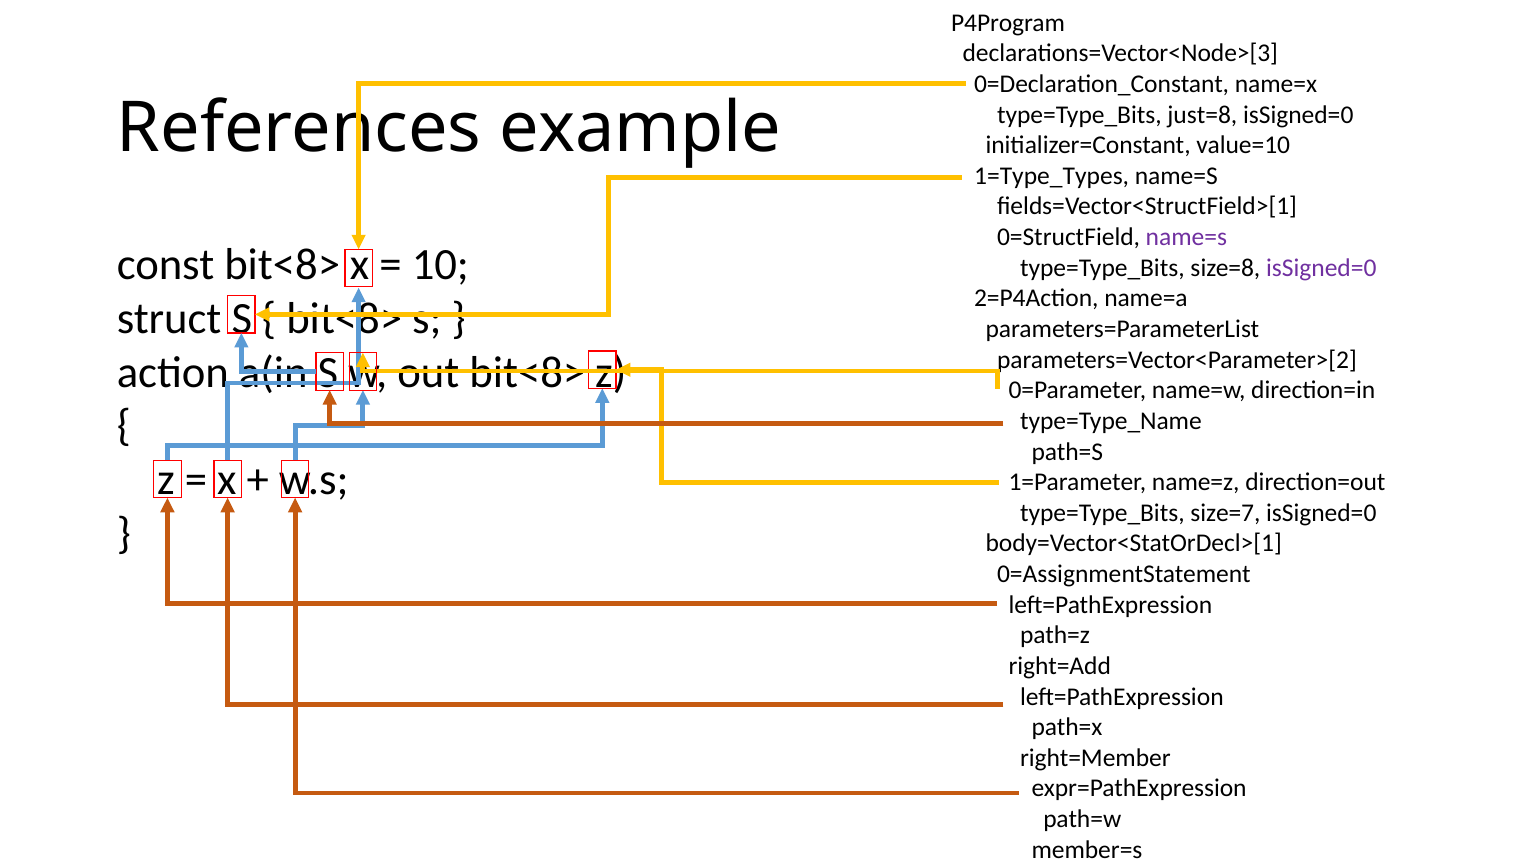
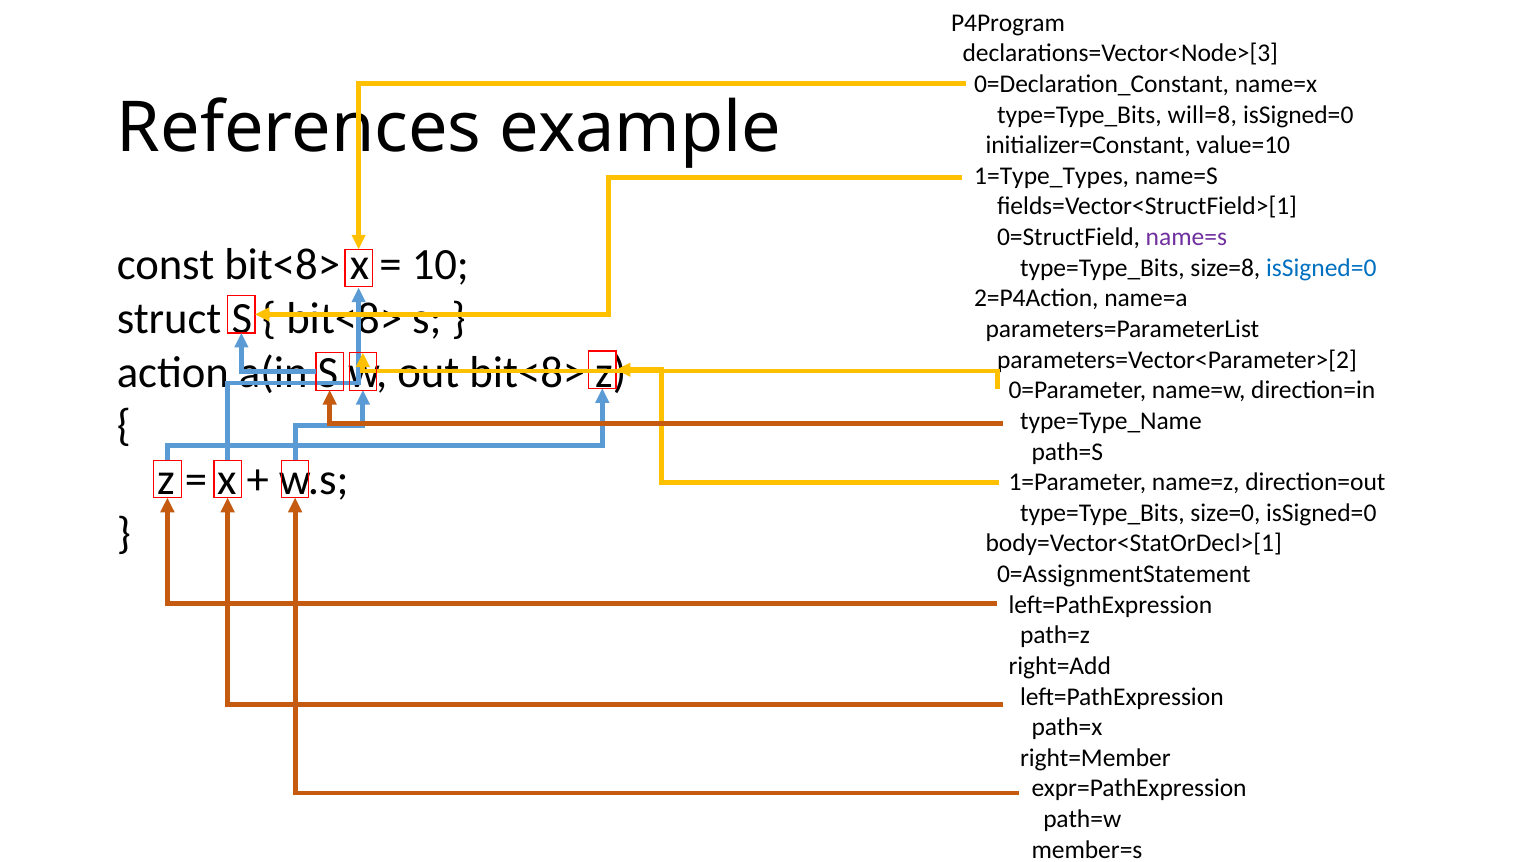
just=8: just=8 -> will=8 (1202, 115)
isSigned=0 colour: purple -> blue (1321, 268)
size=7: size=7 -> size=0 (1225, 513)
